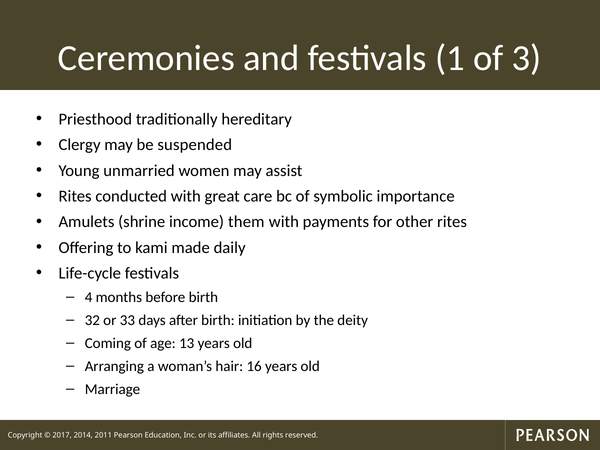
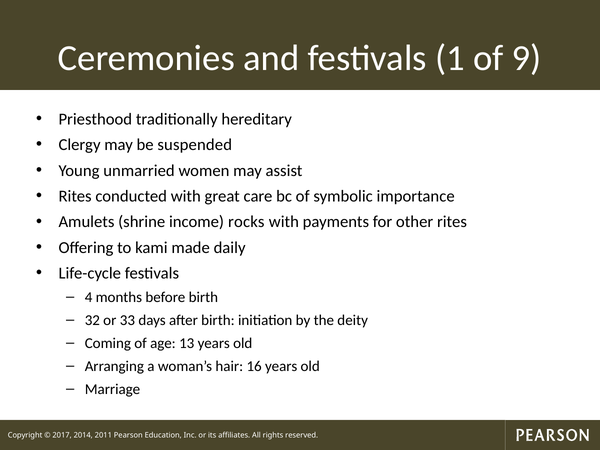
3: 3 -> 9 (527, 58)
them: them -> rocks (246, 222)
